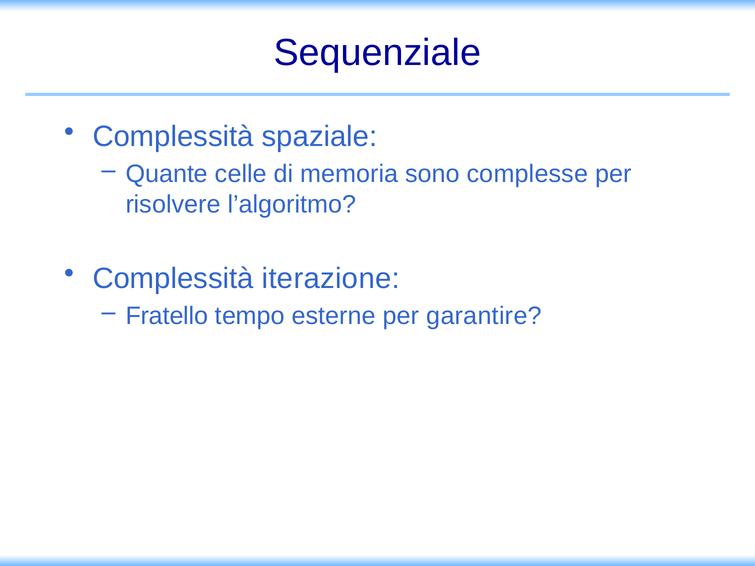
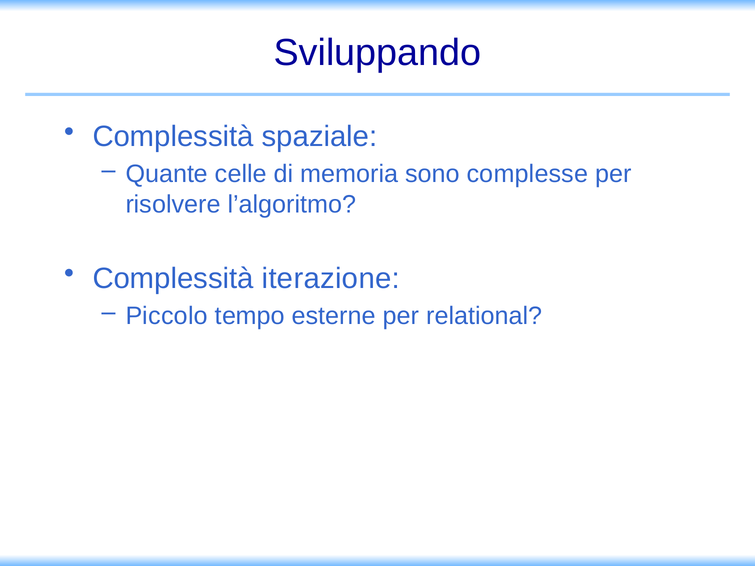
Sequenziale: Sequenziale -> Sviluppando (377, 53)
Fratello: Fratello -> Piccolo (167, 316)
garantire: garantire -> relational (484, 316)
